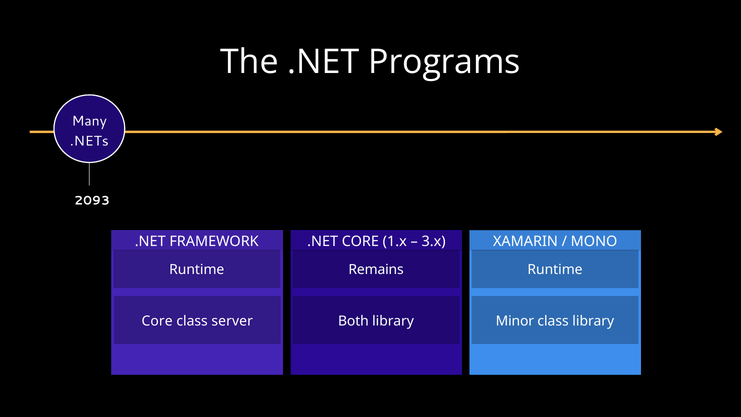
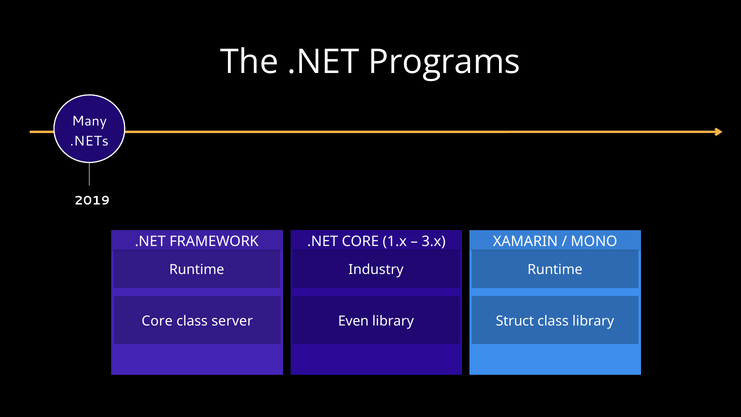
2093: 2093 -> 2019 (92, 201)
Remains: Remains -> Industry (376, 270)
Both: Both -> Even (353, 321)
Minor: Minor -> Struct (515, 321)
